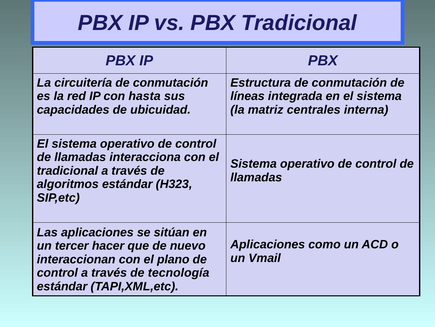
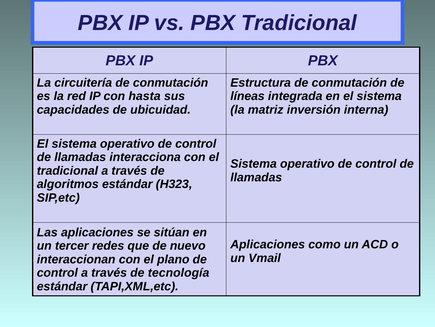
centrales: centrales -> inversión (314, 110)
hacer: hacer -> redes (108, 245)
